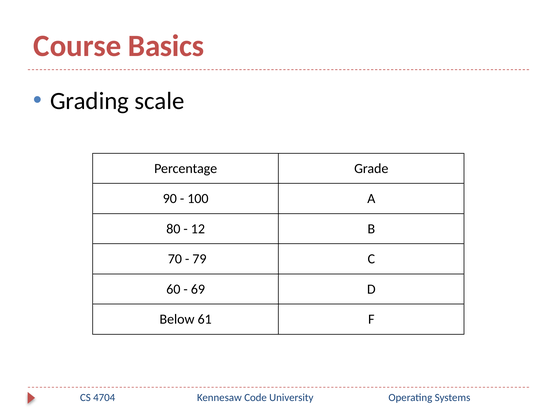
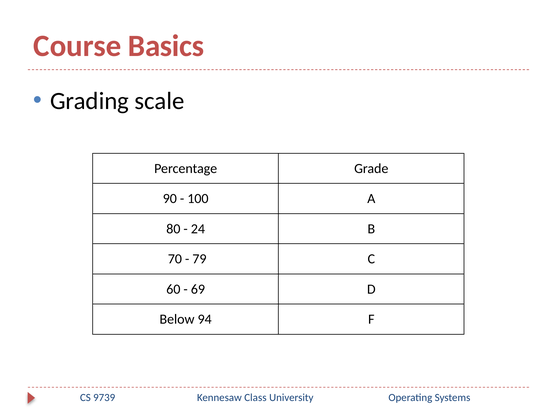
12: 12 -> 24 (198, 229)
61: 61 -> 94 (205, 319)
4704: 4704 -> 9739 (104, 397)
Code: Code -> Class (255, 397)
